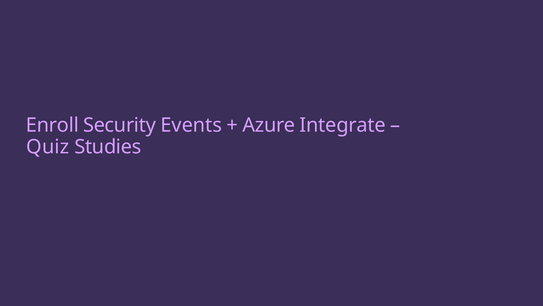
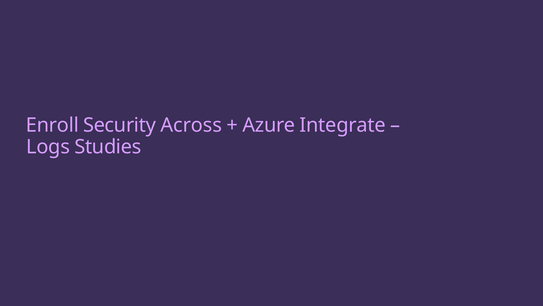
Events: Events -> Across (191, 125)
Quiz: Quiz -> Logs (48, 146)
